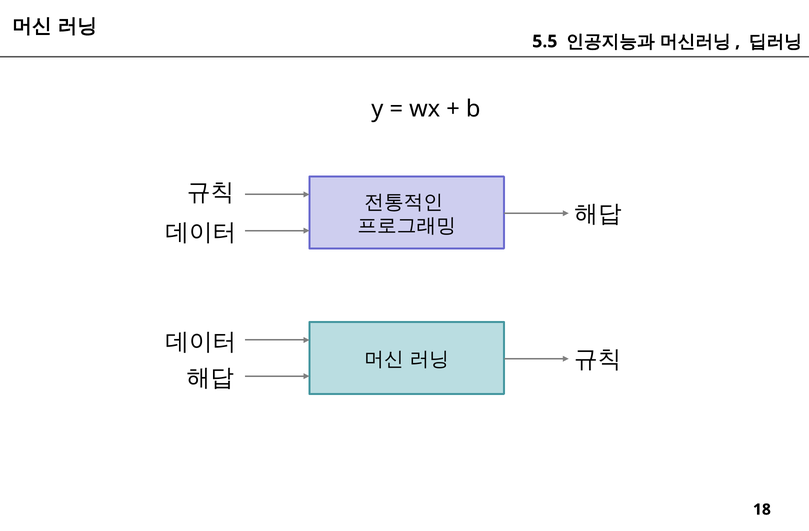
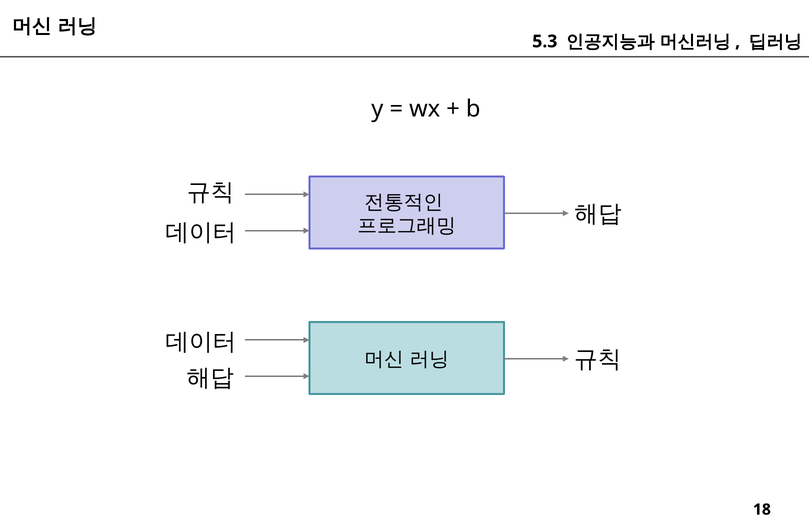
5.5: 5.5 -> 5.3 (545, 41)
